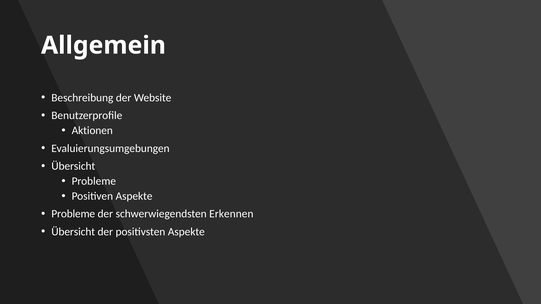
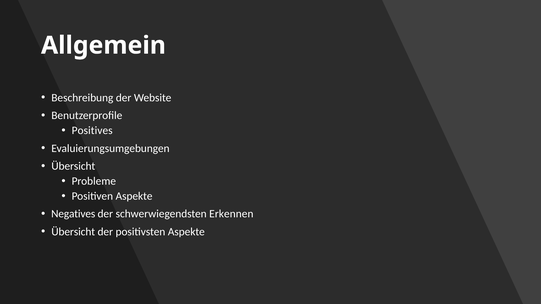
Aktionen: Aktionen -> Positives (92, 131)
Probleme: Probleme -> Negatives (73, 214)
